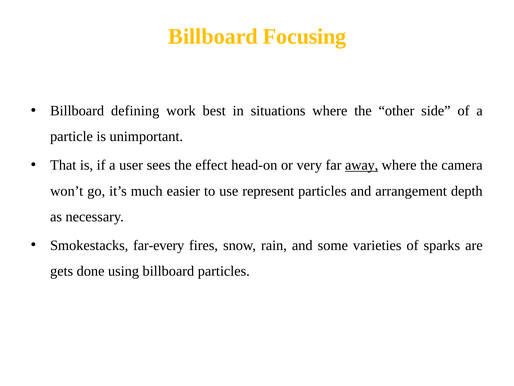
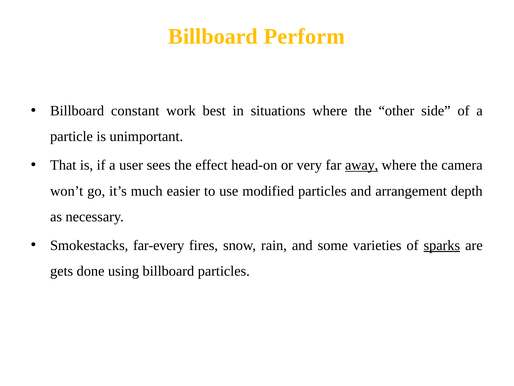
Focusing: Focusing -> Perform (304, 37)
defining: defining -> constant (135, 111)
represent: represent -> modified (268, 191)
sparks underline: none -> present (442, 245)
